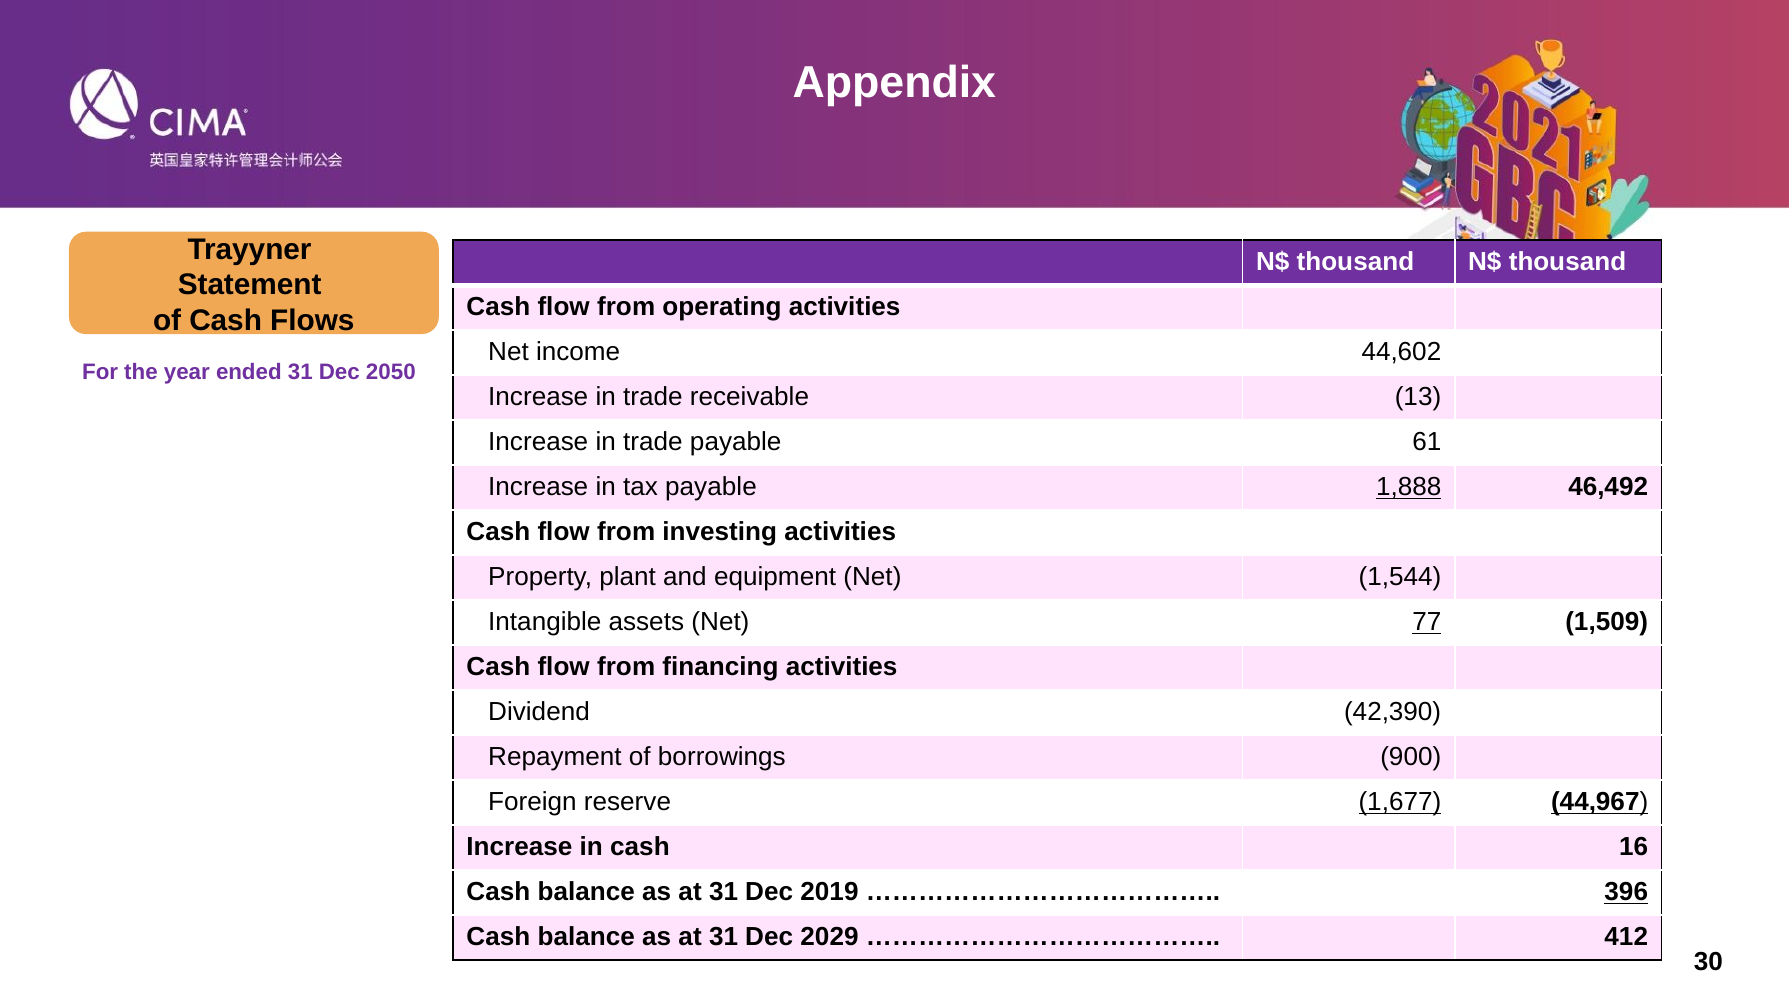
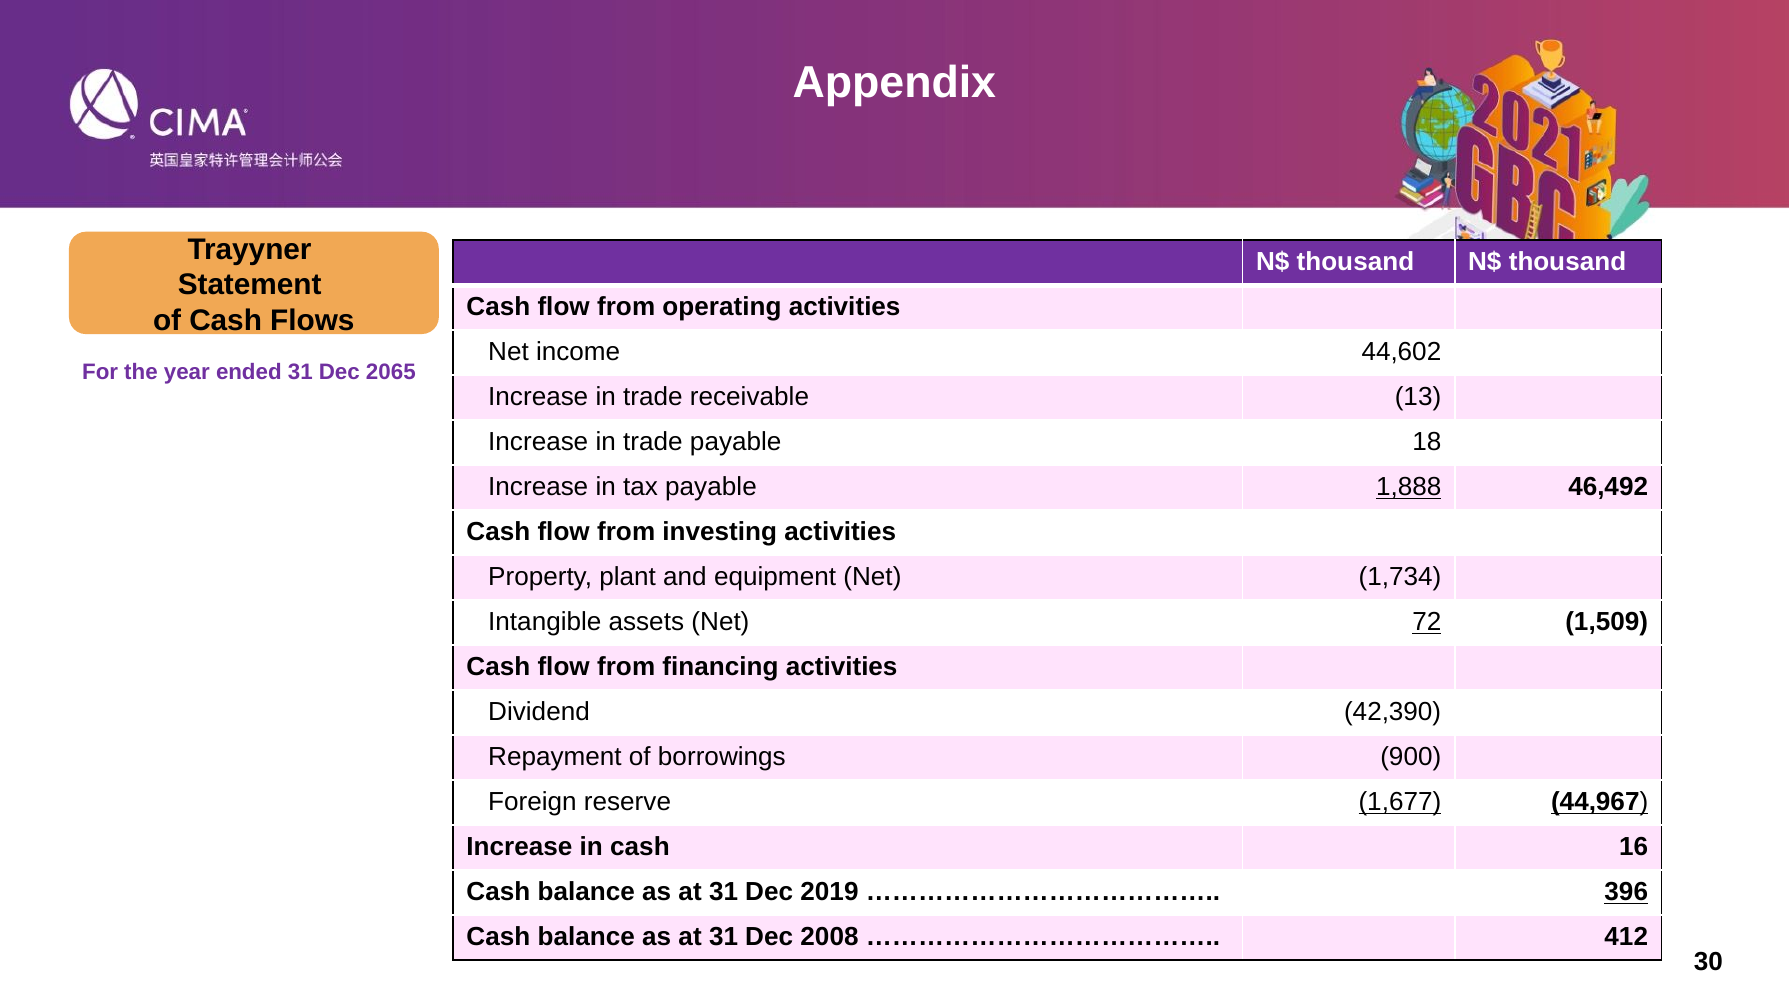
2050: 2050 -> 2065 (391, 372)
61: 61 -> 18 (1427, 442)
1,544: 1,544 -> 1,734 (1400, 577)
77: 77 -> 72 (1427, 622)
2029: 2029 -> 2008 (830, 937)
